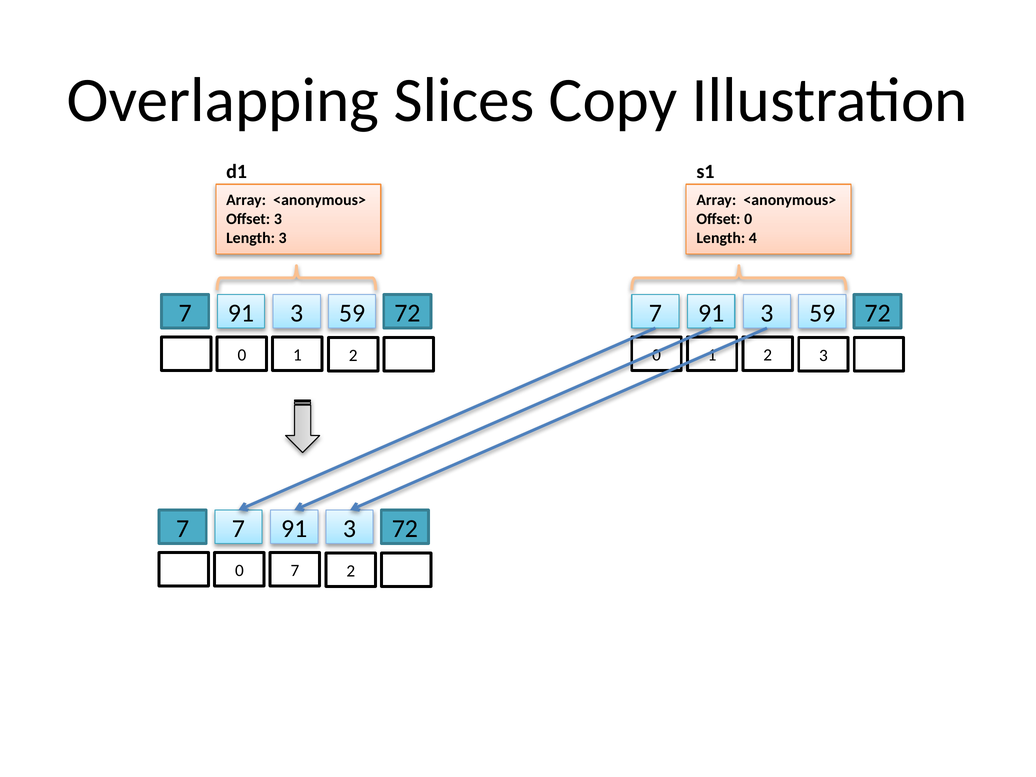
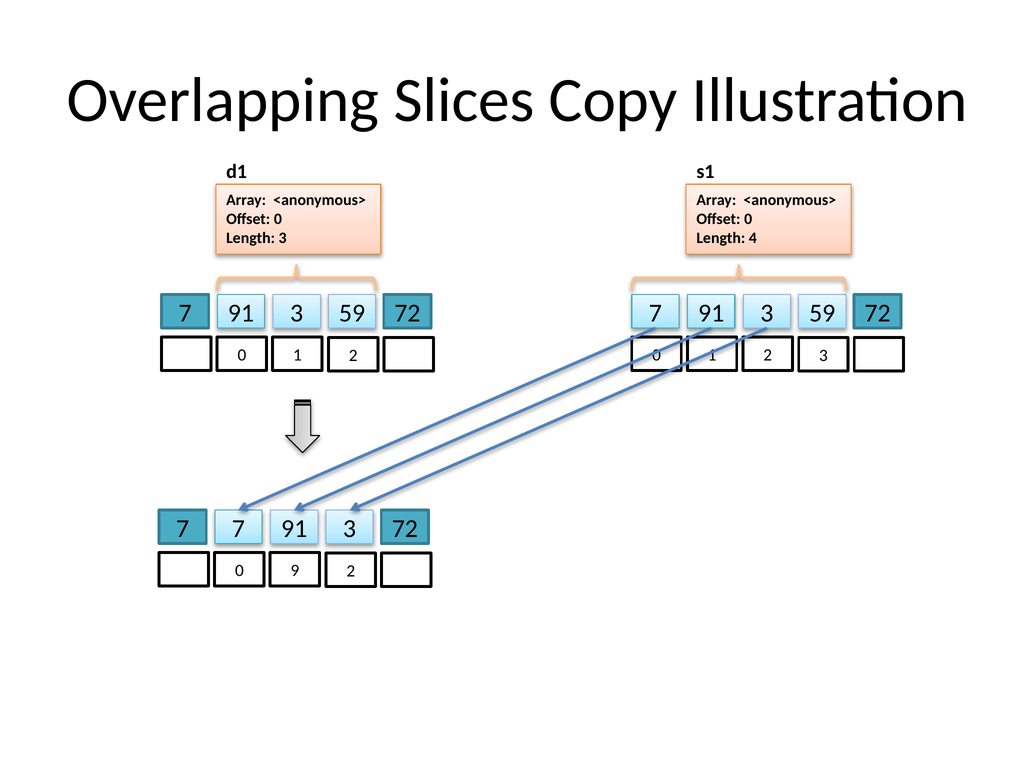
3: 3 -> 0 (278, 219)
0 7: 7 -> 9 (295, 570)
